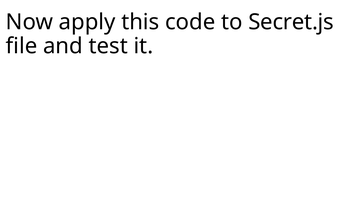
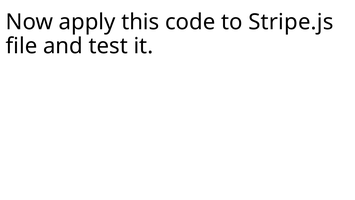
Secret.js: Secret.js -> Stripe.js (291, 22)
